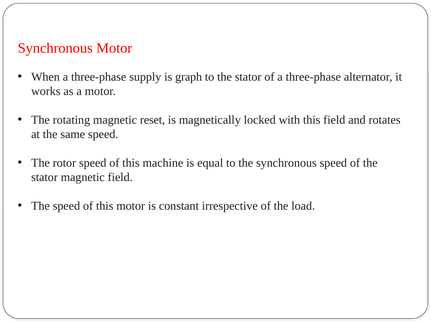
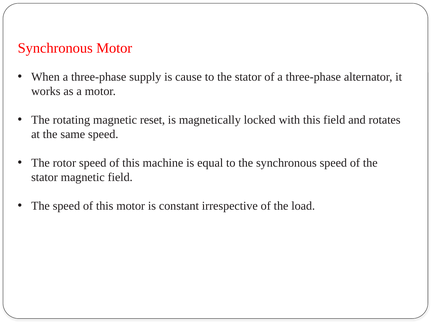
graph: graph -> cause (189, 77)
